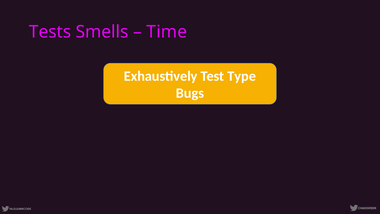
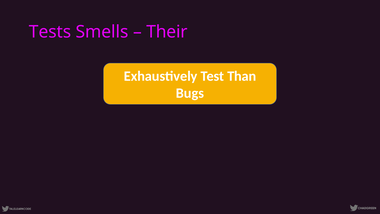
Time: Time -> Their (167, 32)
Type: Type -> Than (242, 76)
